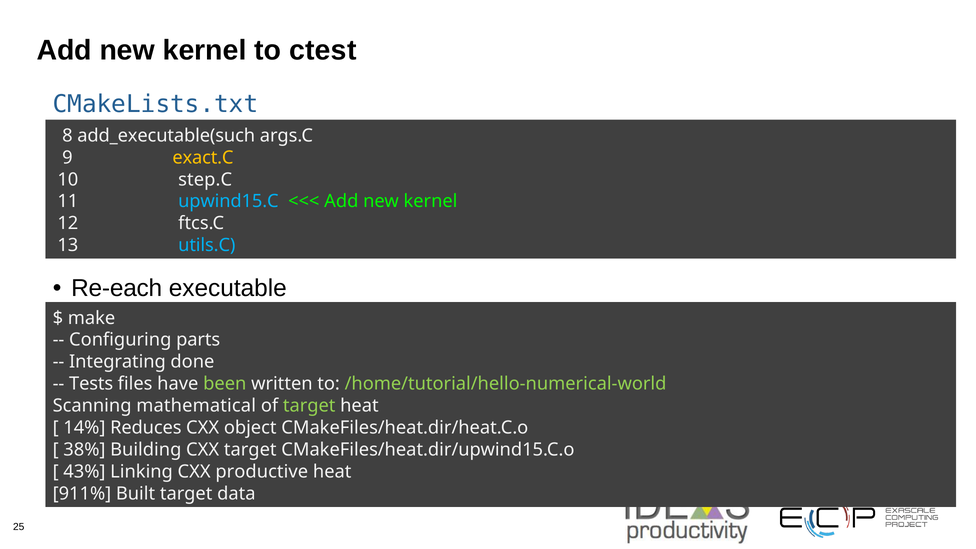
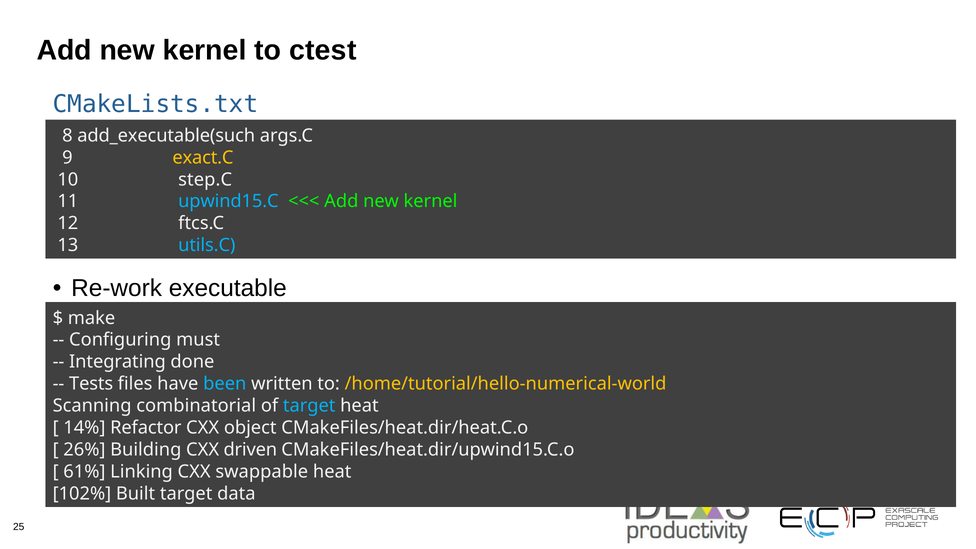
Re-each: Re-each -> Re-work (117, 289)
parts: parts -> must (198, 340)
been colour: light green -> light blue (225, 384)
/home/tutorial/hello-numerical-world colour: light green -> yellow (506, 384)
mathematical: mathematical -> combinatorial (196, 406)
target colour: light green -> light blue (309, 406)
Reduces: Reduces -> Refactor (146, 428)
38%: 38% -> 26% (84, 450)
CXX target: target -> driven (250, 450)
43%: 43% -> 61% (84, 472)
productive: productive -> swappable (262, 472)
911%: 911% -> 102% (82, 494)
